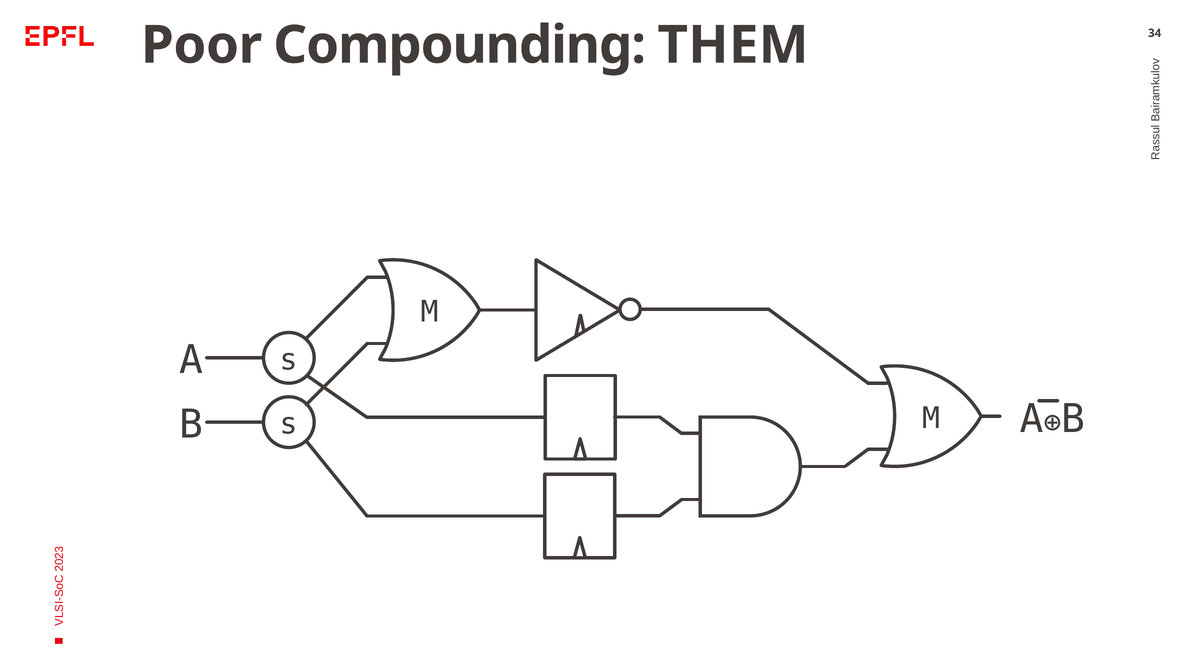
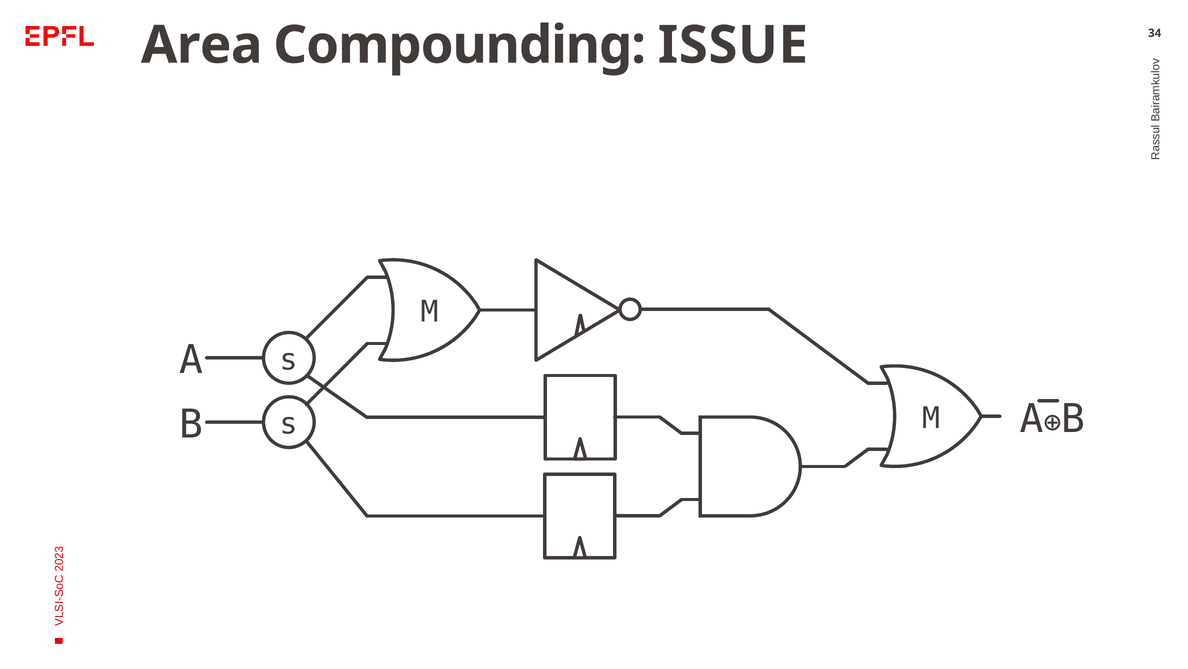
Poor: Poor -> Area (202, 45)
THEM: THEM -> ISSUE (733, 45)
